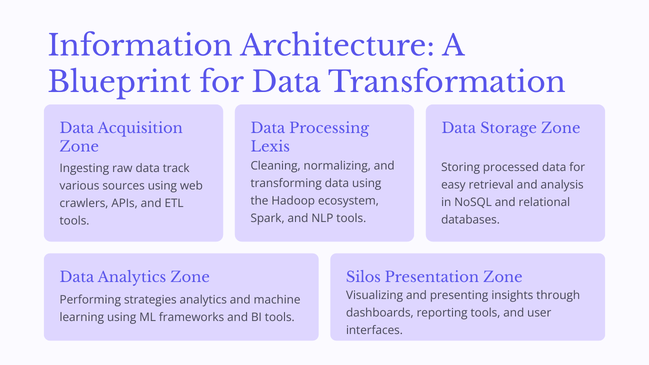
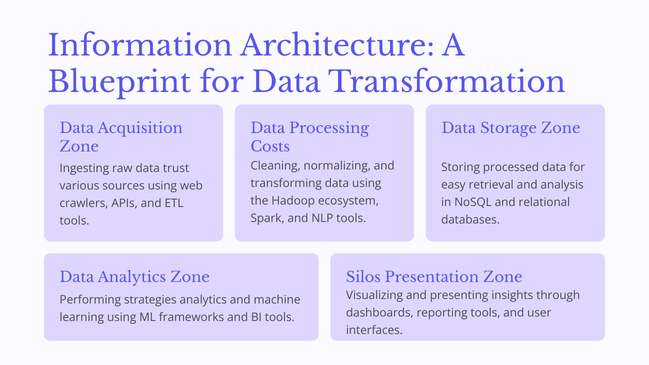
Lexis: Lexis -> Costs (270, 147)
track: track -> trust (176, 168)
